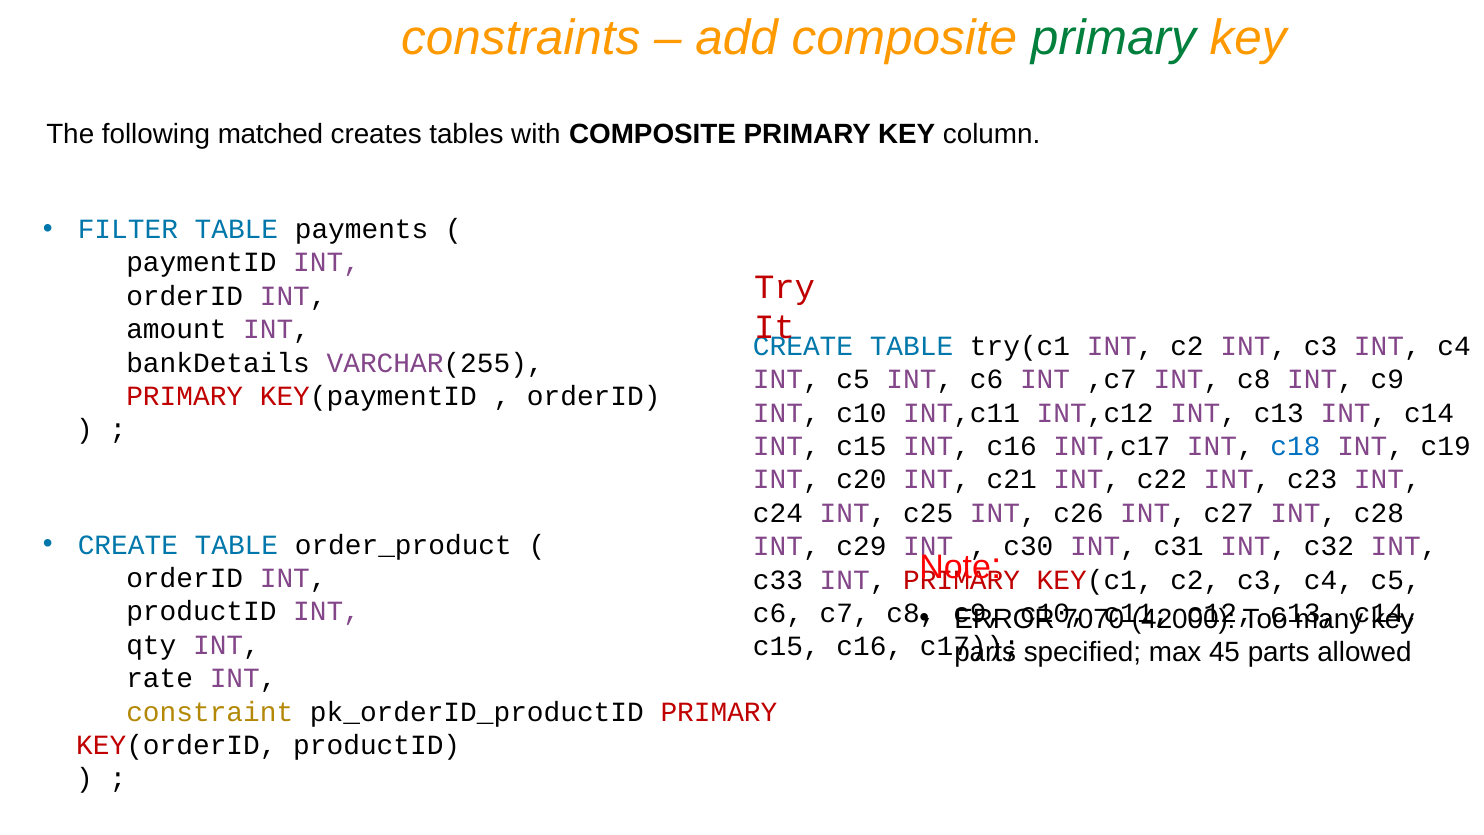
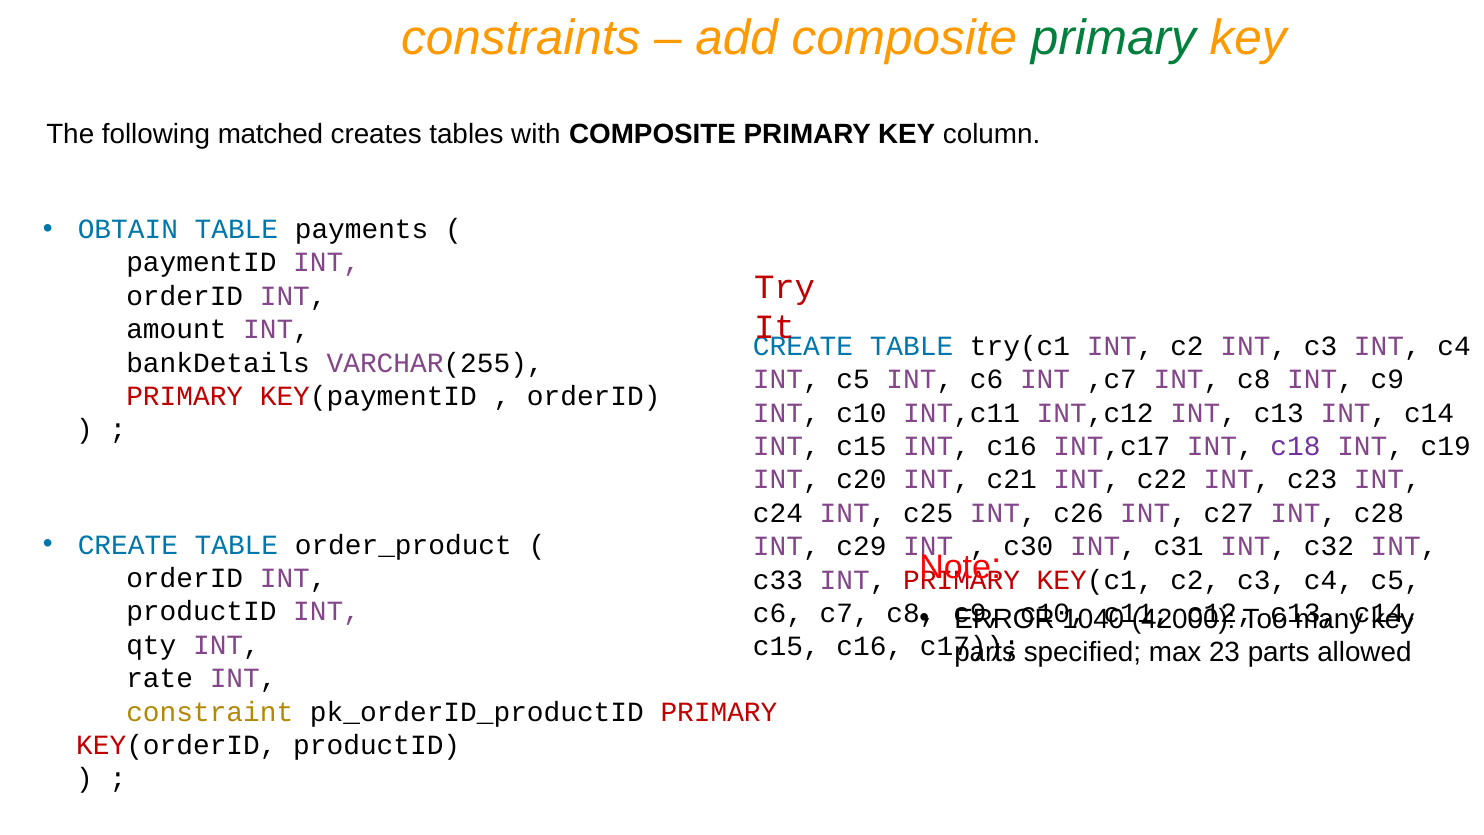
FILTER: FILTER -> OBTAIN (128, 229)
c18 colour: blue -> purple (1296, 446)
7070: 7070 -> 1040 (1093, 619)
45: 45 -> 23 (1225, 652)
